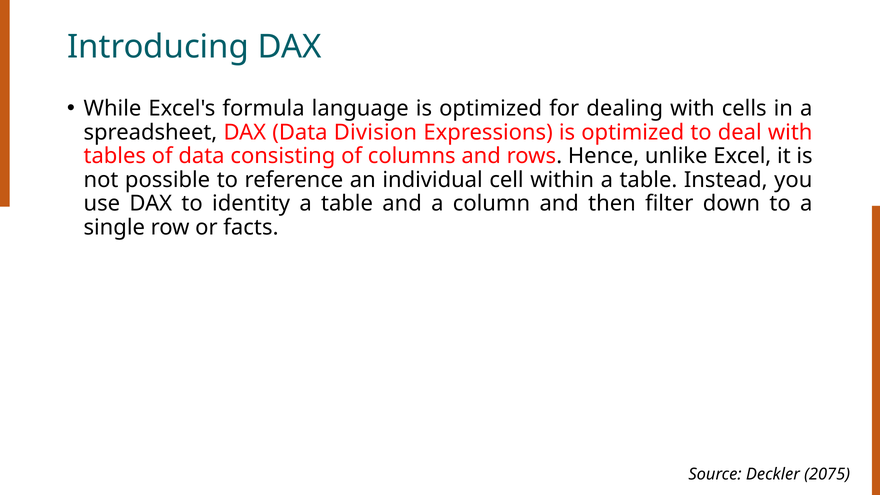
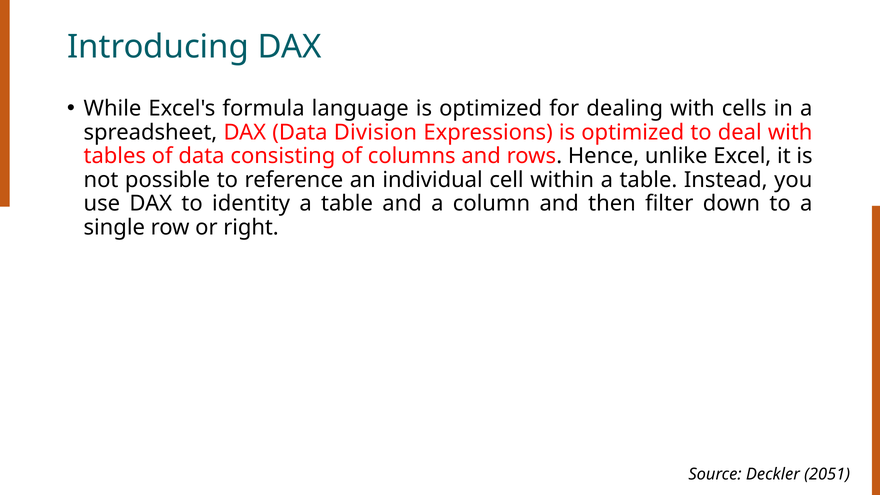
facts: facts -> right (251, 227)
2075: 2075 -> 2051 (827, 475)
